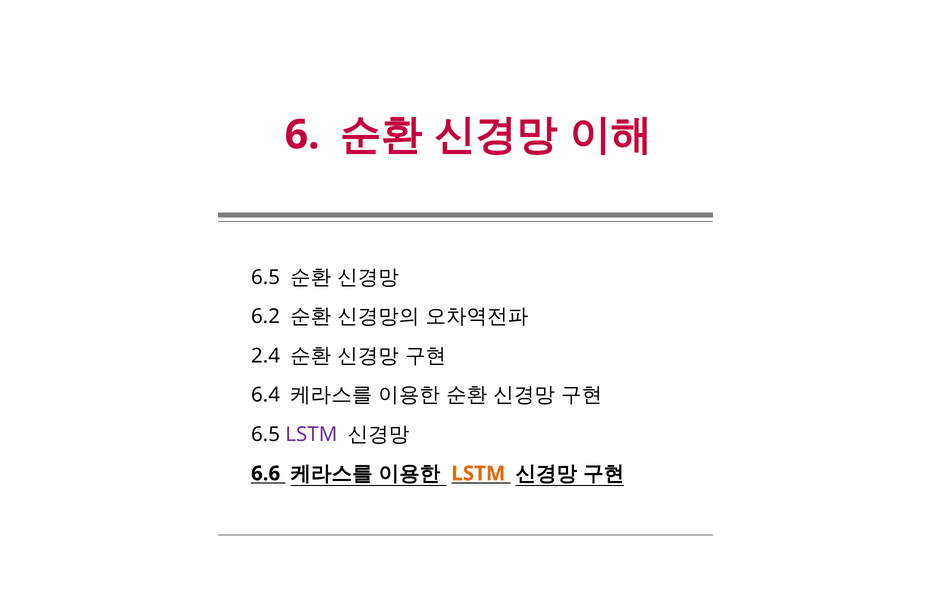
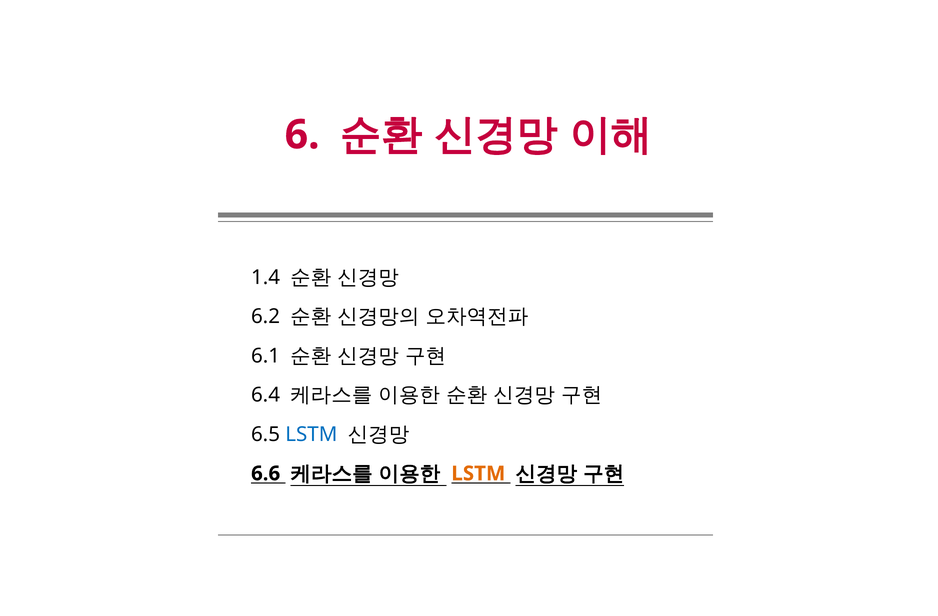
6.5: 6.5 -> 1.4 (266, 277)
2.4: 2.4 -> 6.1 (266, 356)
LSTM colour: purple -> blue (311, 434)
